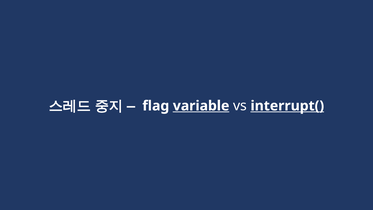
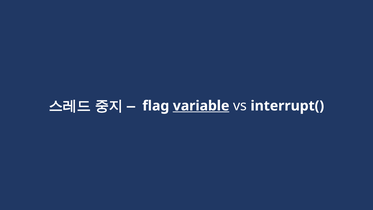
interrupt( underline: present -> none (287, 106)
